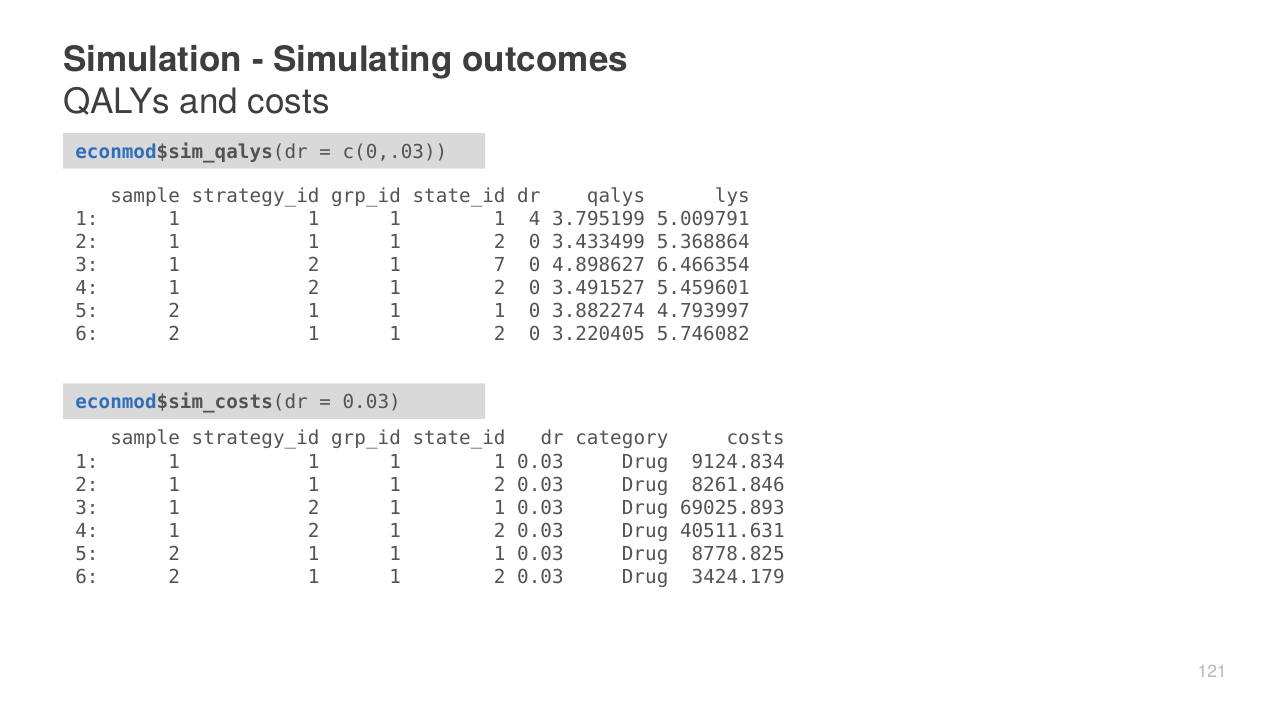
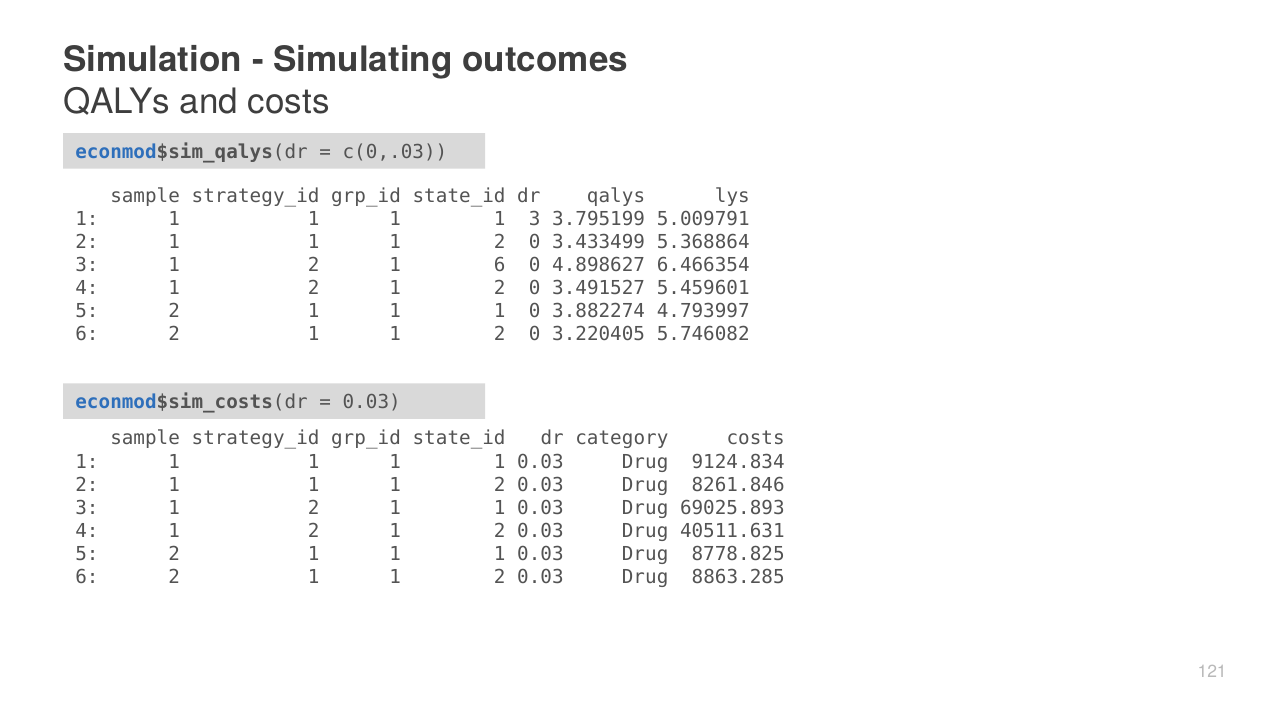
1 4: 4 -> 3 (535, 219)
1 7: 7 -> 6 (500, 265)
3424.179: 3424.179 -> 8863.285 (738, 578)
